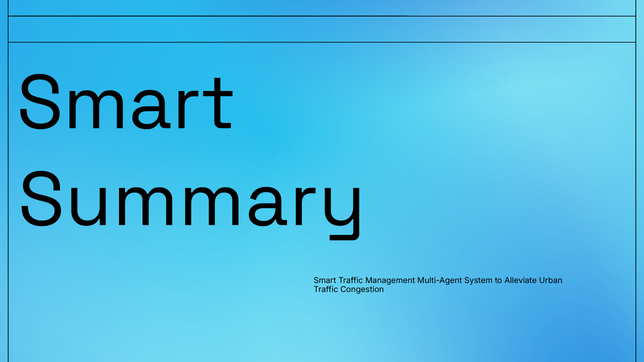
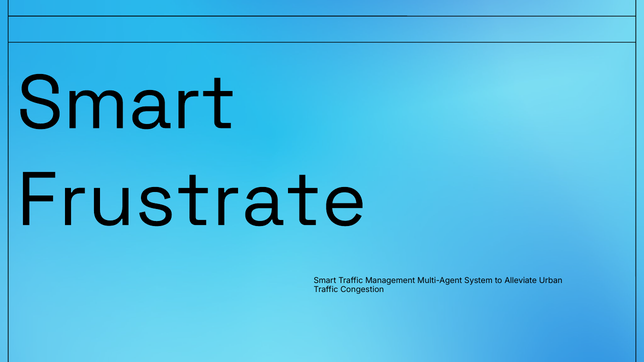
Summary: Summary -> Frustrate (192, 200)
